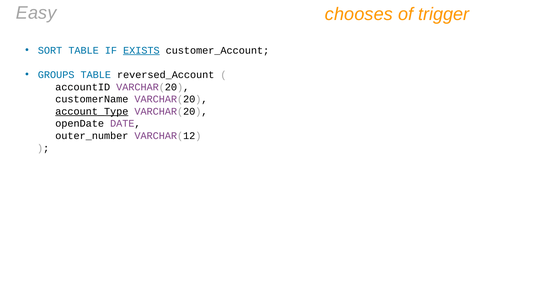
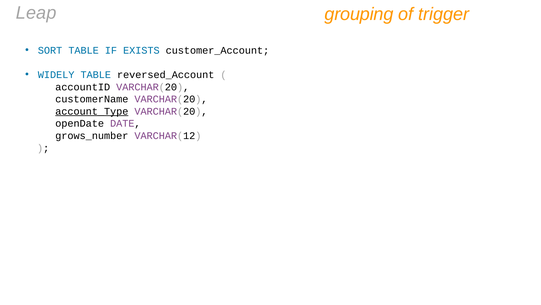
Easy: Easy -> Leap (36, 13)
chooses: chooses -> grouping (359, 14)
EXISTS underline: present -> none (141, 50)
GROUPS: GROUPS -> WIDELY (56, 75)
outer_number: outer_number -> grows_number (92, 136)
